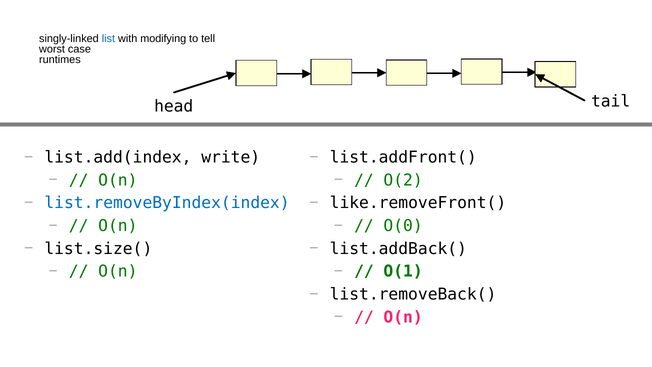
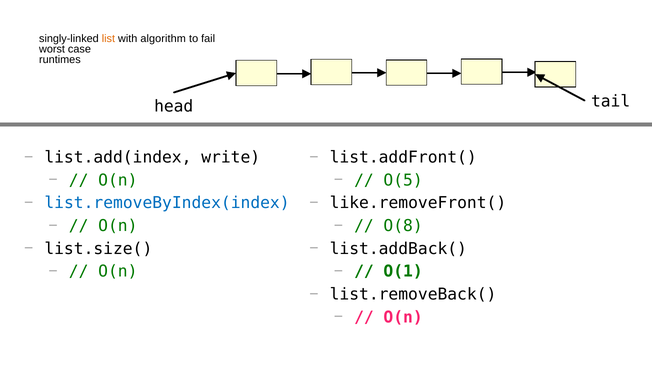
list colour: blue -> orange (108, 39)
modifying: modifying -> algorithm (163, 39)
tell: tell -> fail (208, 39)
O(2: O(2 -> O(5 (403, 180)
O(0: O(0 -> O(8 (403, 226)
